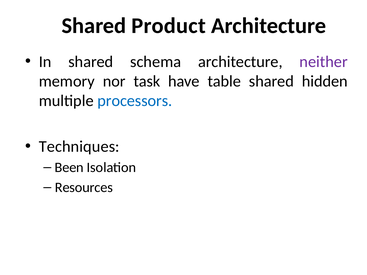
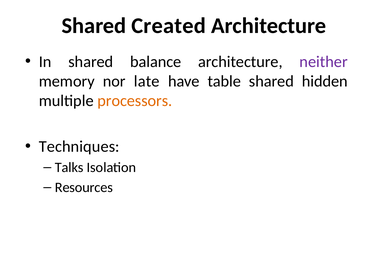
Product: Product -> Created (169, 26)
schema: schema -> balance (156, 62)
task: task -> late (147, 81)
processors colour: blue -> orange (135, 101)
Been: Been -> Talks (69, 168)
